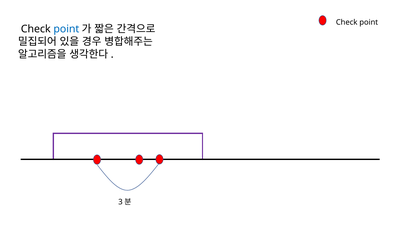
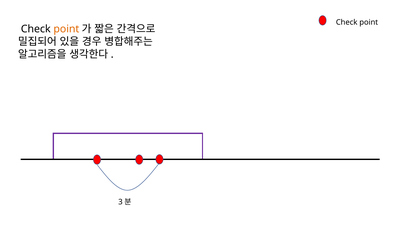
point colour: blue -> orange (66, 29)
